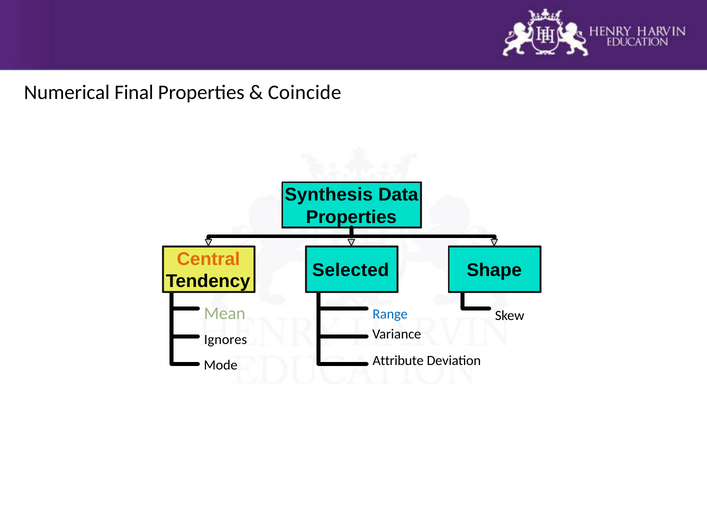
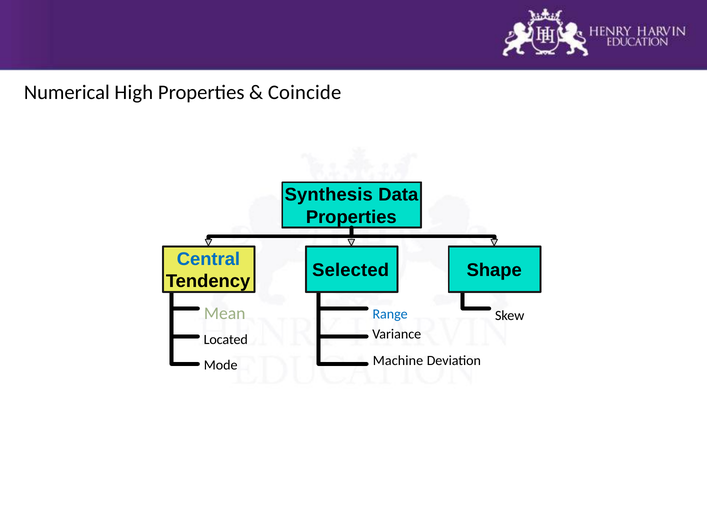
Final: Final -> High (134, 92)
Central colour: orange -> blue (208, 259)
Ignores: Ignores -> Located (226, 340)
Attribute: Attribute -> Machine (398, 361)
